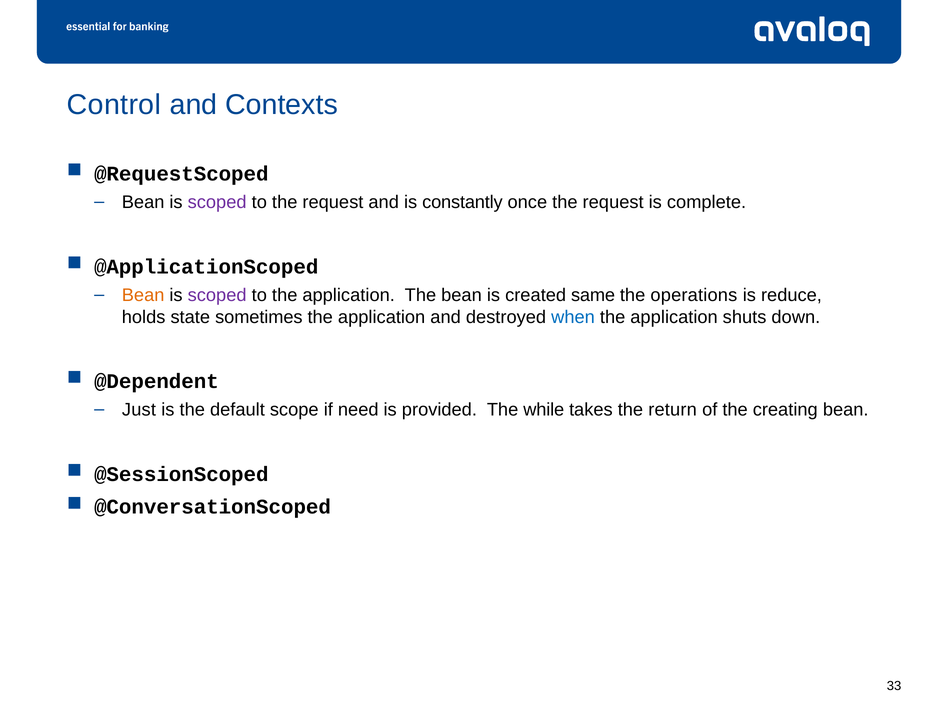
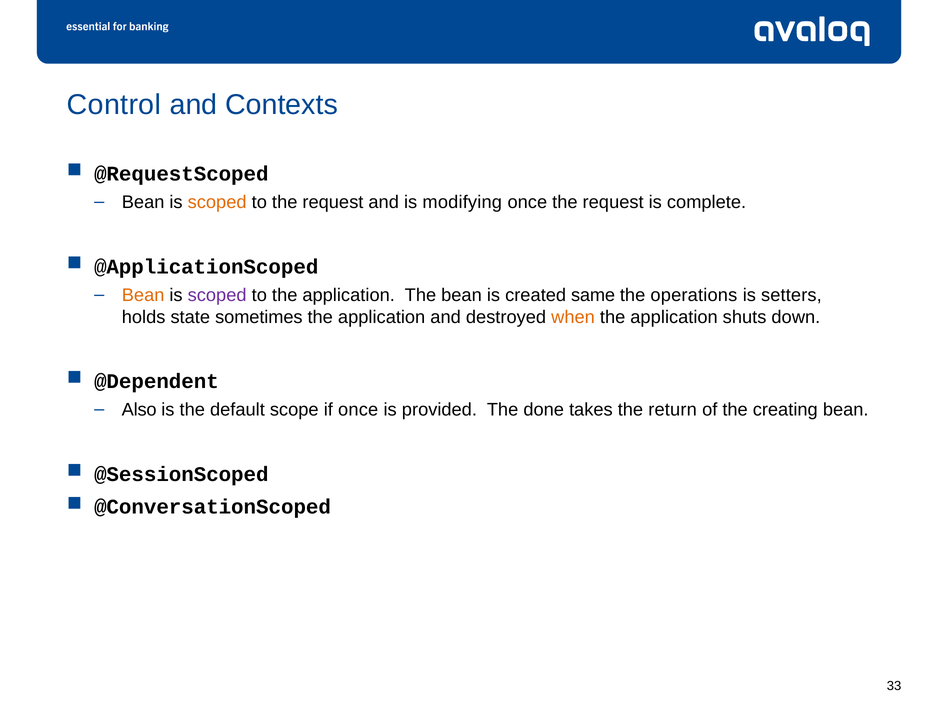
scoped colour: purple -> orange (217, 202)
constantly: constantly -> modifying (462, 202)
reduce: reduce -> setters (791, 295)
when colour: blue -> orange (573, 317)
Just: Just -> Also (139, 410)
if need: need -> once (358, 410)
while: while -> done (544, 410)
